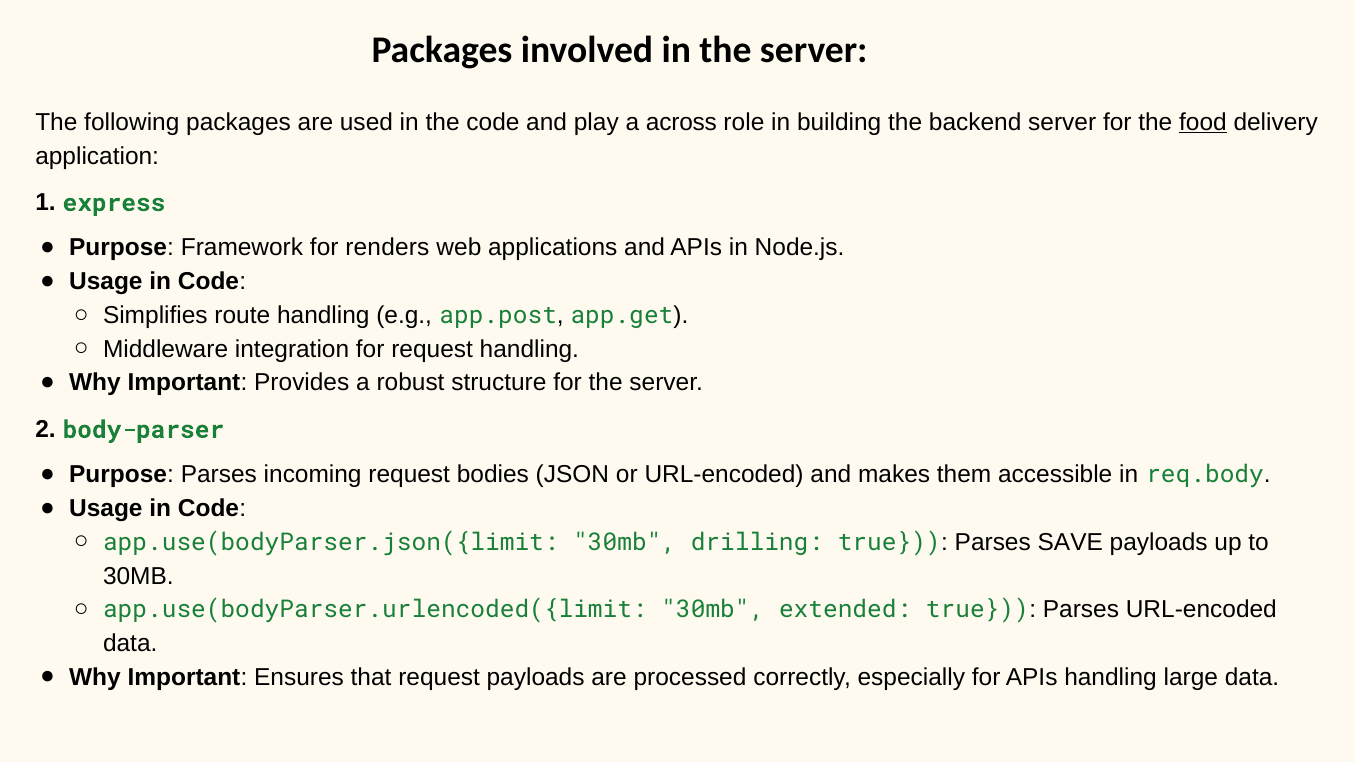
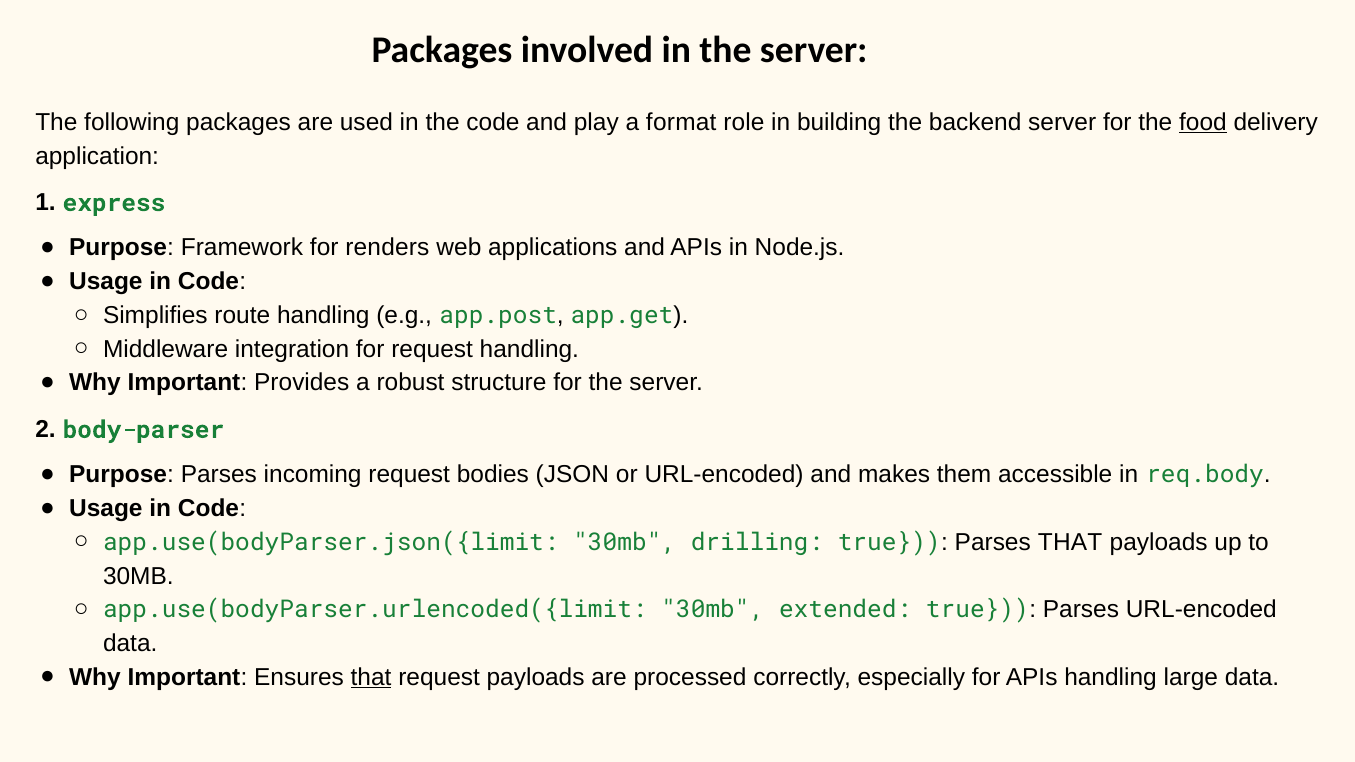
across: across -> format (681, 122)
Parses SAVE: SAVE -> THAT (1070, 542)
that underline: none -> present (371, 677)
